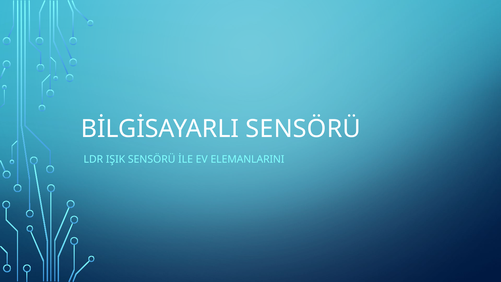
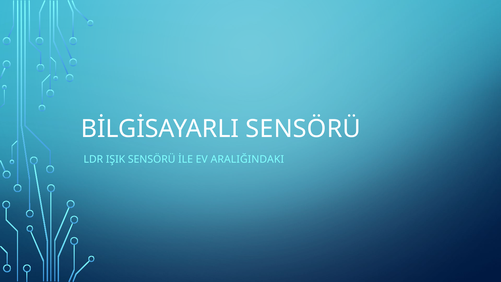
ELEMANLARINI: ELEMANLARINI -> ARALIĞINDAKI (247, 159)
